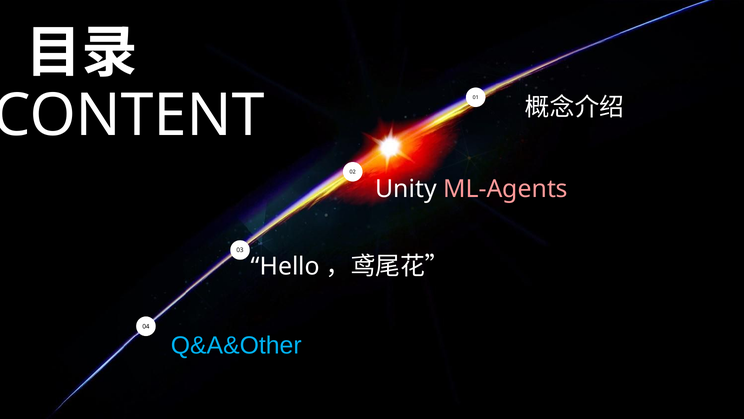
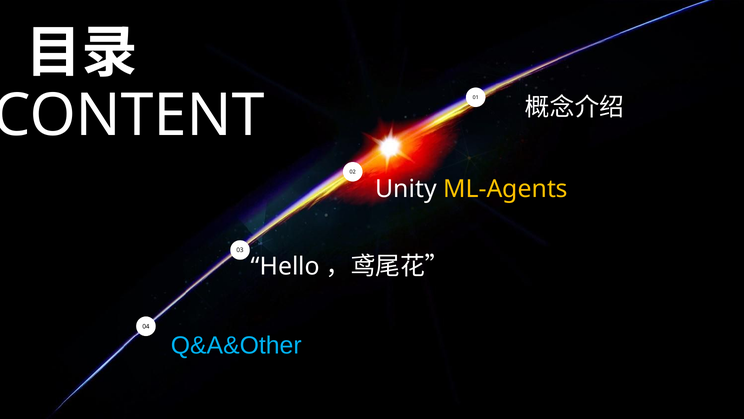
ML-Agents colour: pink -> yellow (506, 189)
